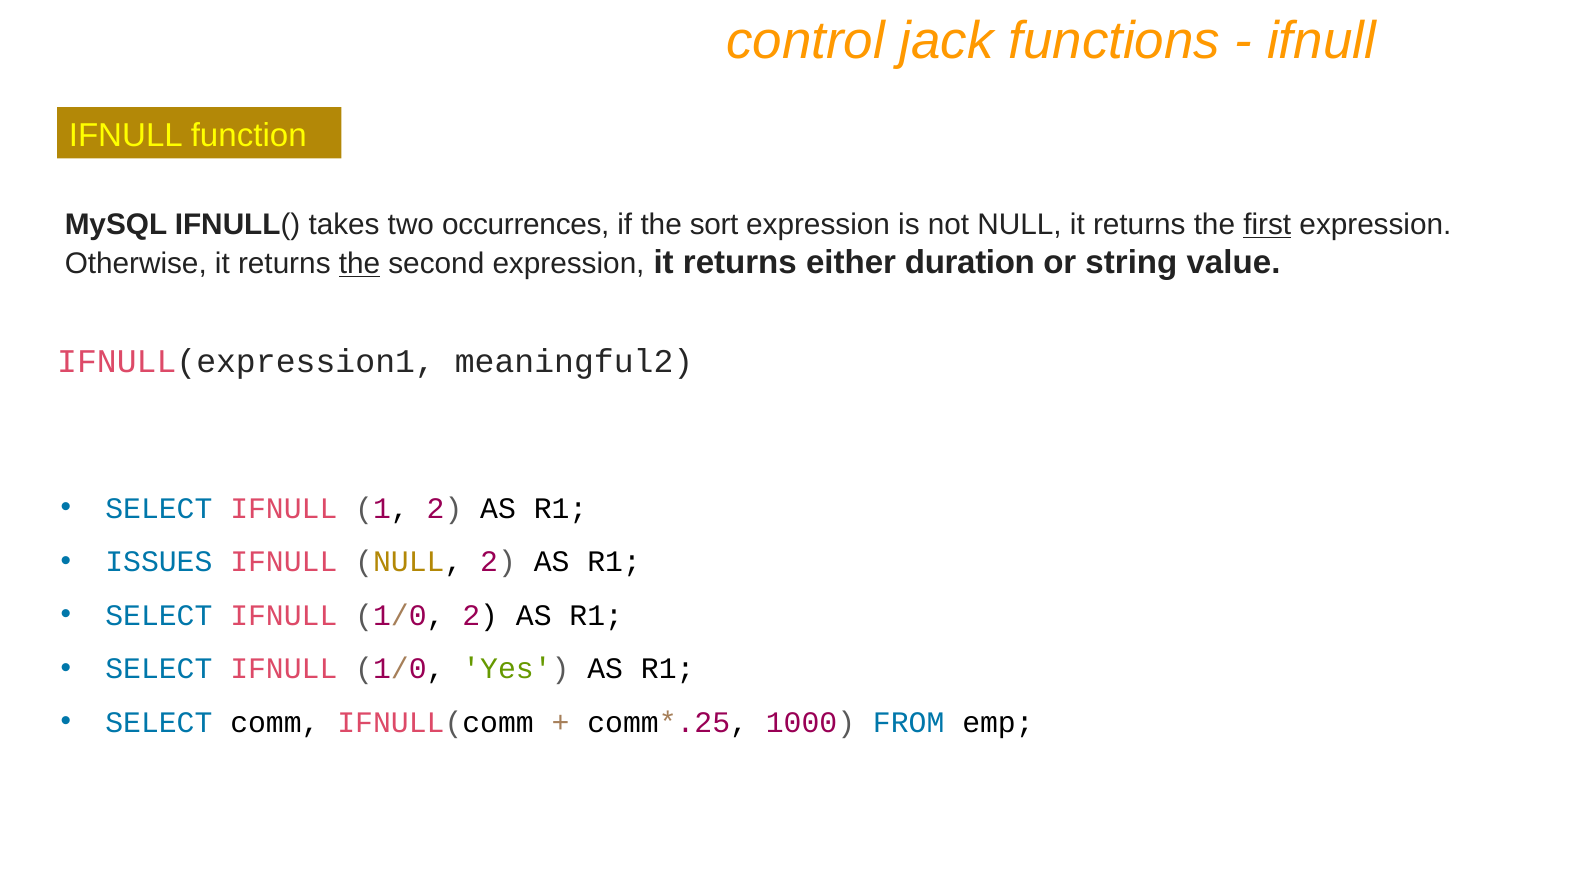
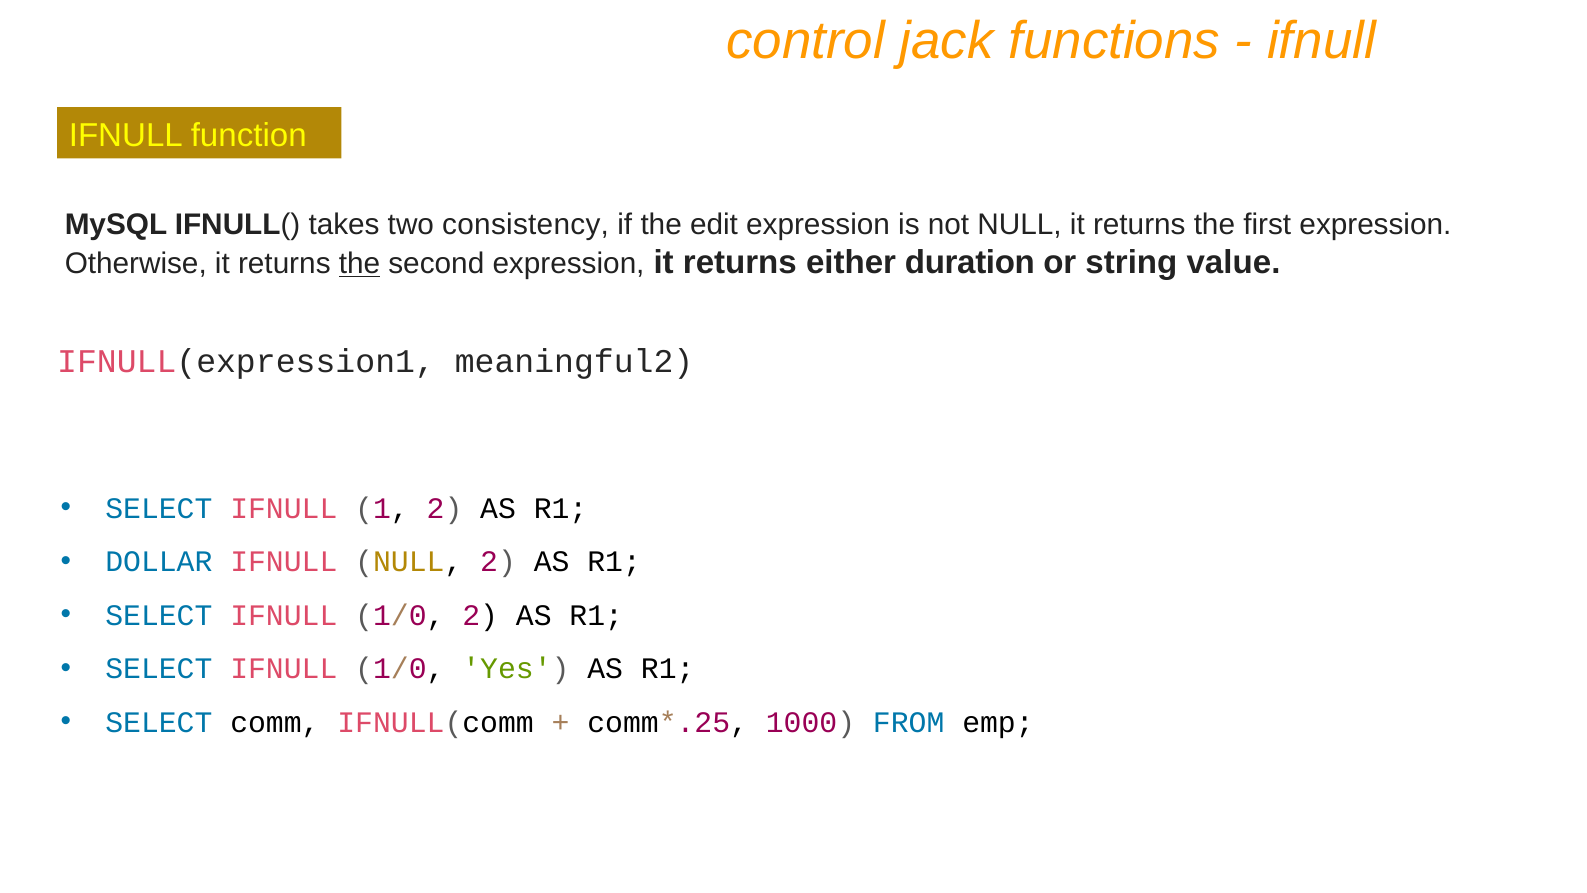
occurrences: occurrences -> consistency (526, 225)
sort: sort -> edit (714, 225)
first underline: present -> none (1267, 225)
ISSUES: ISSUES -> DOLLAR (159, 562)
